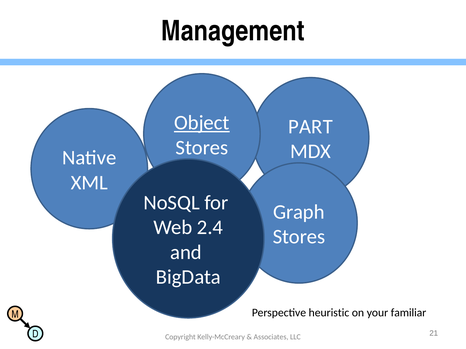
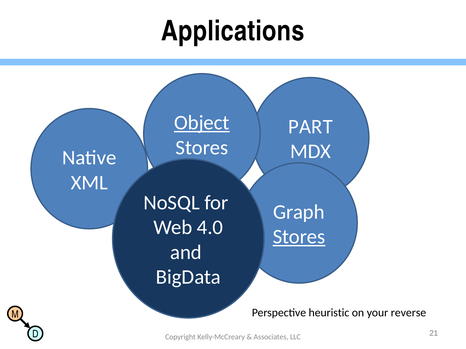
Management: Management -> Applications (233, 31)
2.4: 2.4 -> 4.0 (210, 228)
Stores underline: none -> present (299, 237)
familiar: familiar -> reverse (409, 313)
